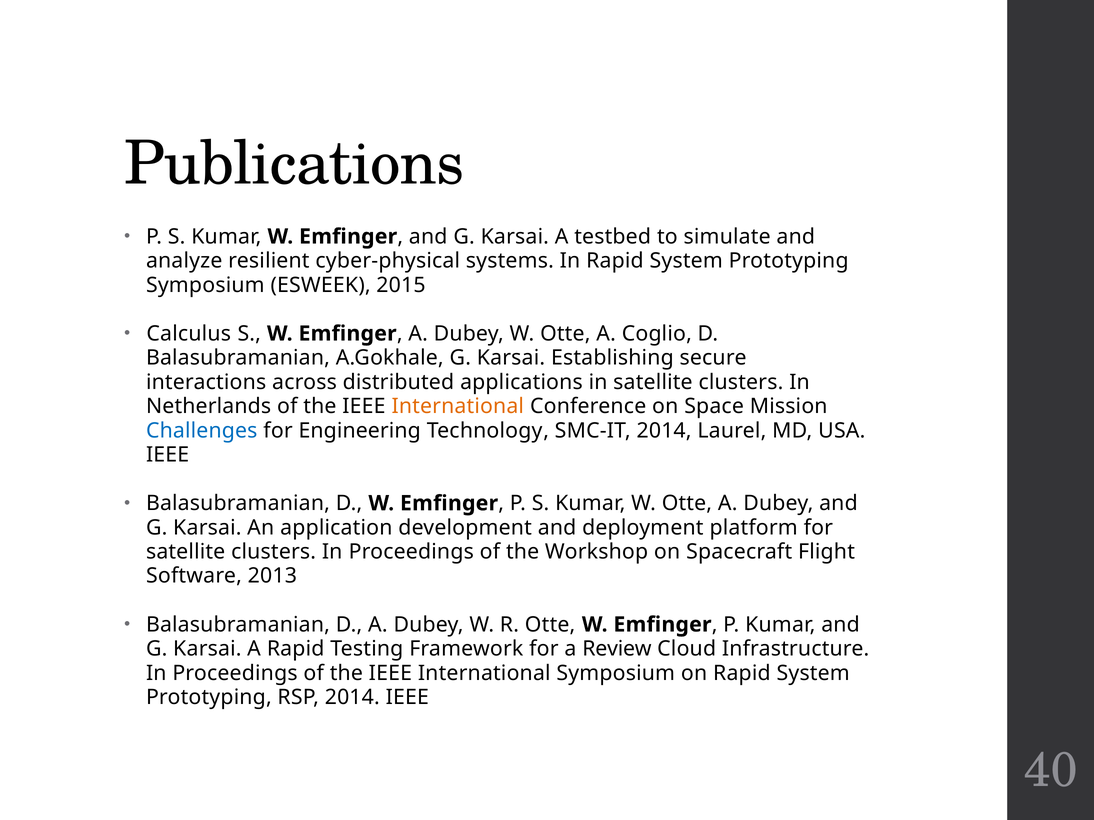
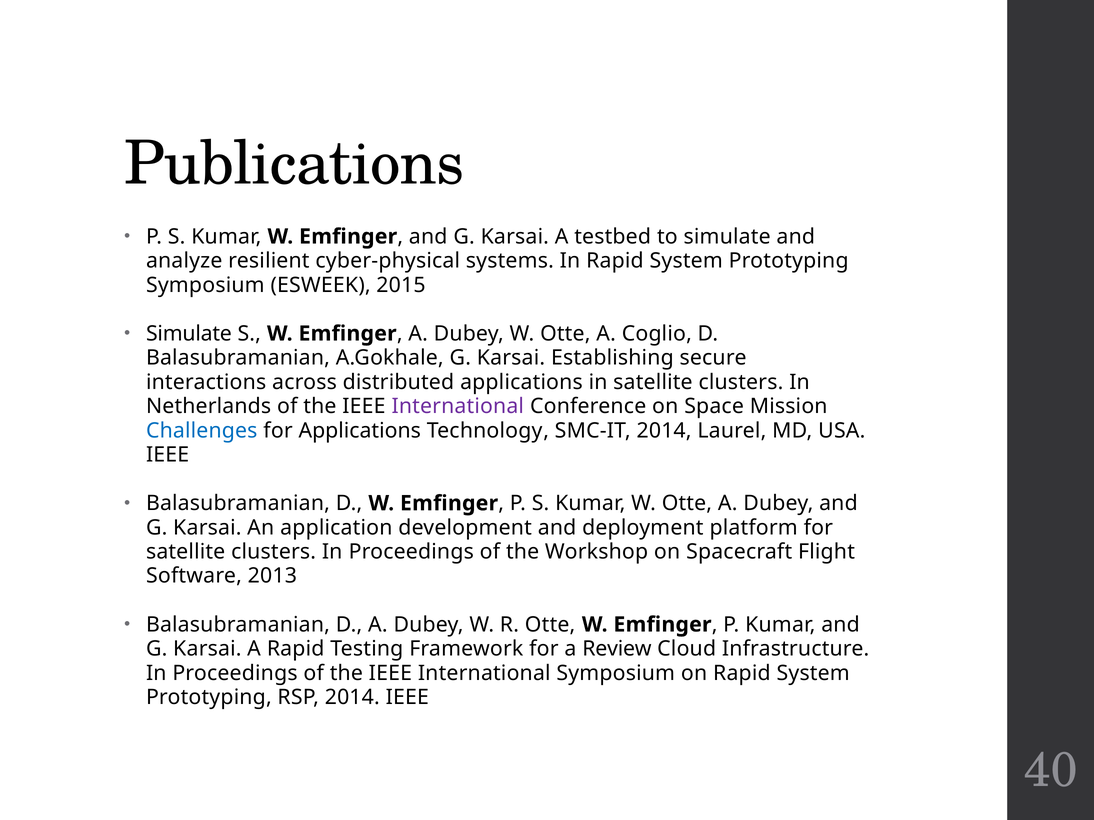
Calculus: Calculus -> Simulate (189, 334)
International colour: orange -> purple (458, 407)
for Engineering: Engineering -> Applications (360, 431)
